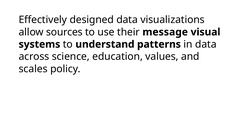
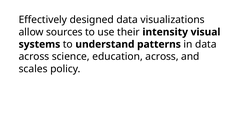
message: message -> intensity (165, 32)
education values: values -> across (162, 57)
